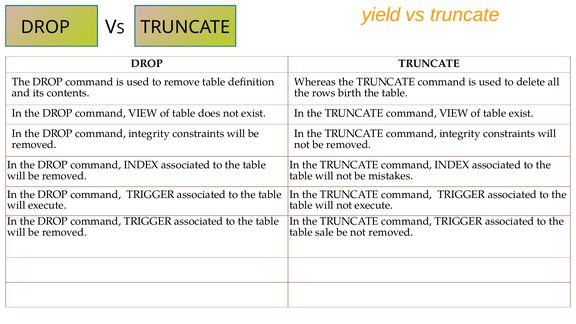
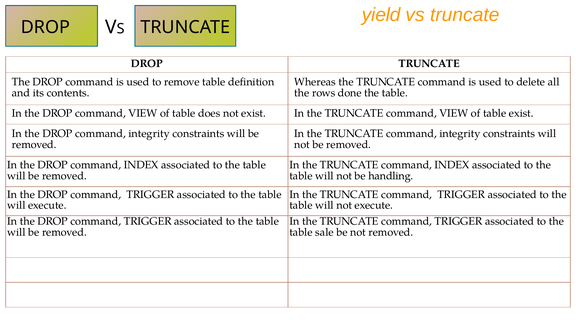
birth: birth -> done (350, 93)
mistakes: mistakes -> handling (391, 176)
